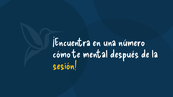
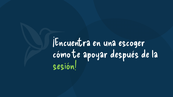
número: número -> escoger (132, 43)
mental: mental -> apoyar (95, 54)
sesión colour: yellow -> light green (65, 66)
